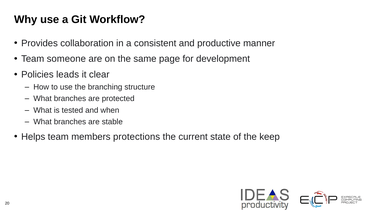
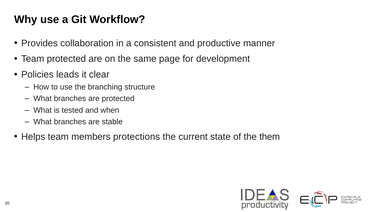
Team someone: someone -> protected (66, 59)
keep: keep -> them (270, 136)
